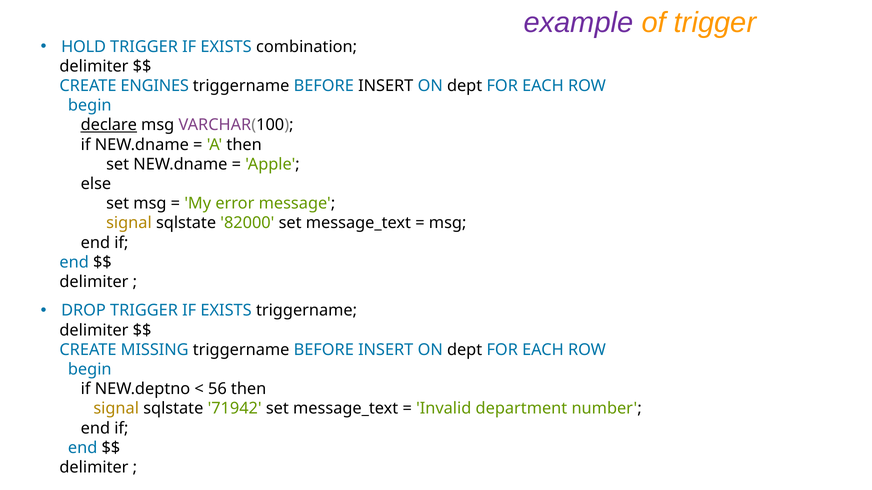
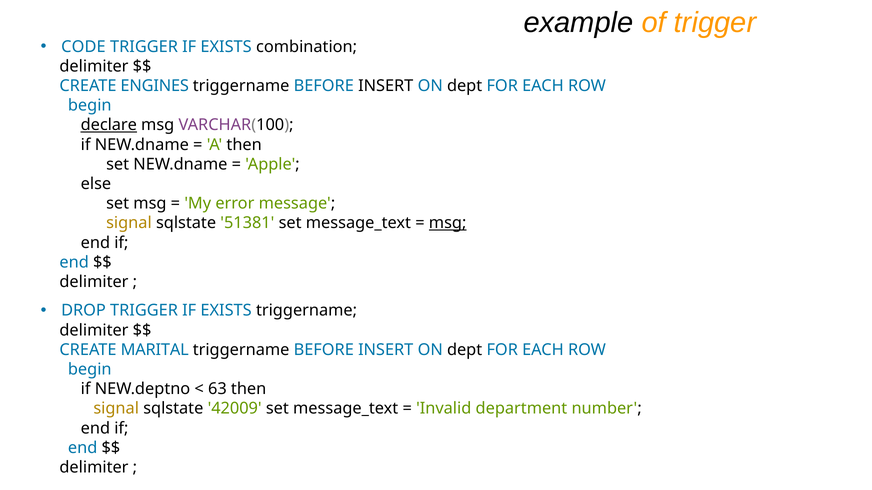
example colour: purple -> black (579, 23)
HOLD: HOLD -> CODE (83, 47)
82000: 82000 -> 51381 (247, 223)
msg underline: none -> present (448, 223)
MISSING: MISSING -> MARITAL (155, 350)
56: 56 -> 63 (217, 389)
71942: 71942 -> 42009 (235, 409)
